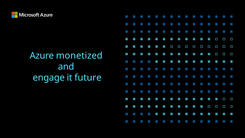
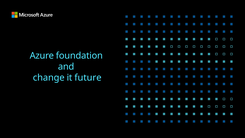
monetized: monetized -> foundation (79, 56)
engage: engage -> change (49, 78)
